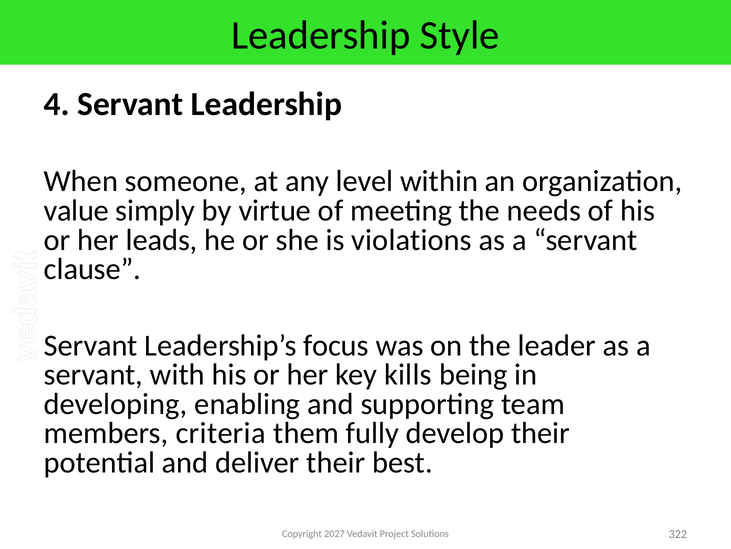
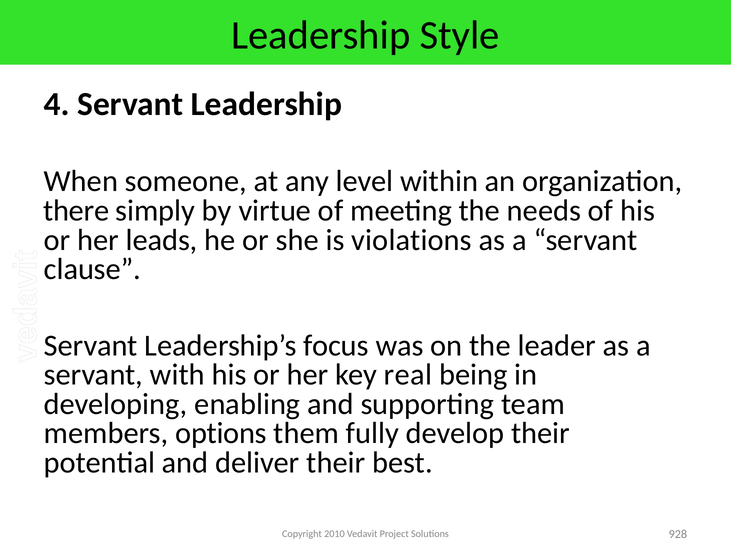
value: value -> there (76, 210)
kills: kills -> real (408, 374)
criteria: criteria -> options (221, 433)
2027: 2027 -> 2010 (334, 533)
322: 322 -> 928 (678, 533)
